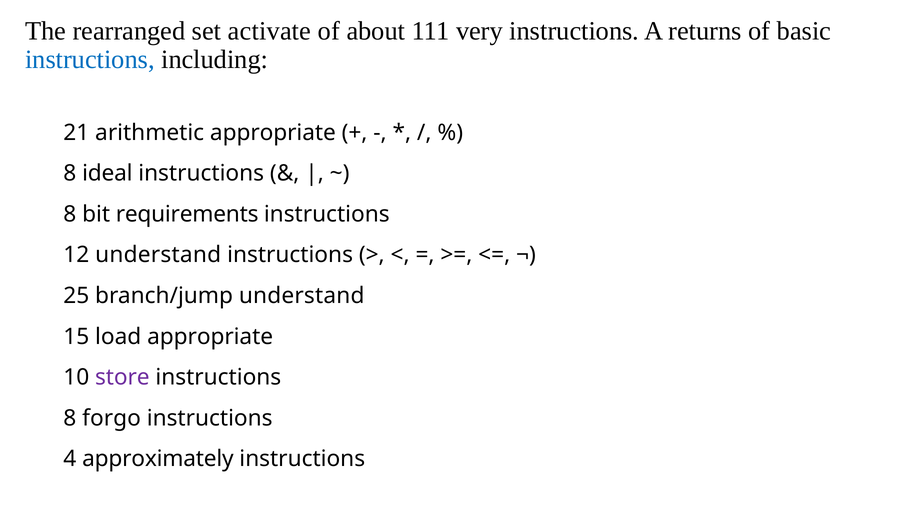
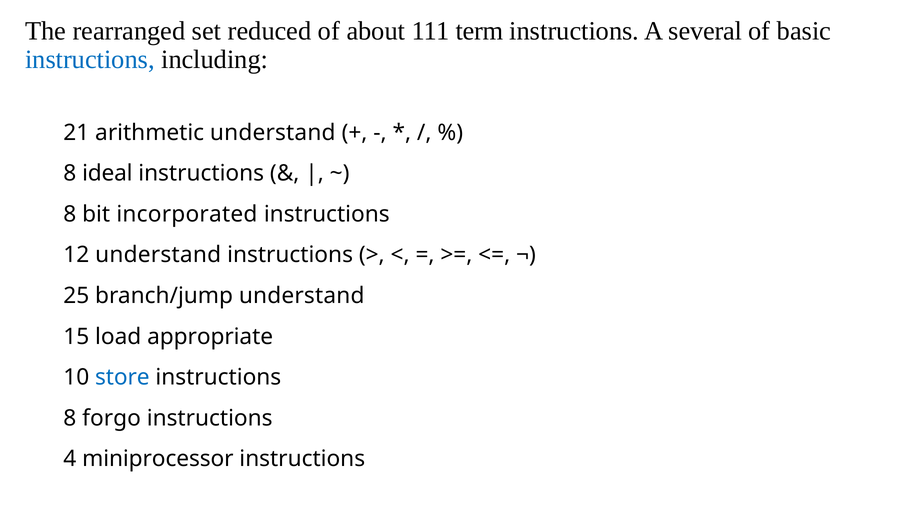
activate: activate -> reduced (270, 31)
very: very -> term (480, 31)
returns: returns -> several (705, 31)
arithmetic appropriate: appropriate -> understand (273, 133)
requirements: requirements -> incorporated (187, 214)
store colour: purple -> blue (122, 377)
approximately: approximately -> miniprocessor (158, 459)
